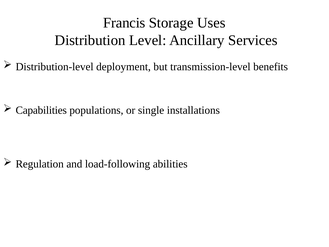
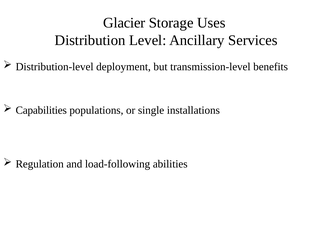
Francis: Francis -> Glacier (124, 23)
